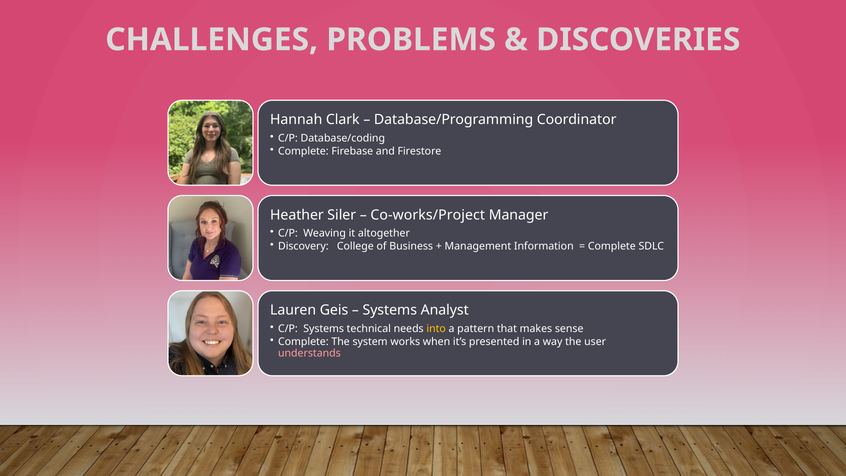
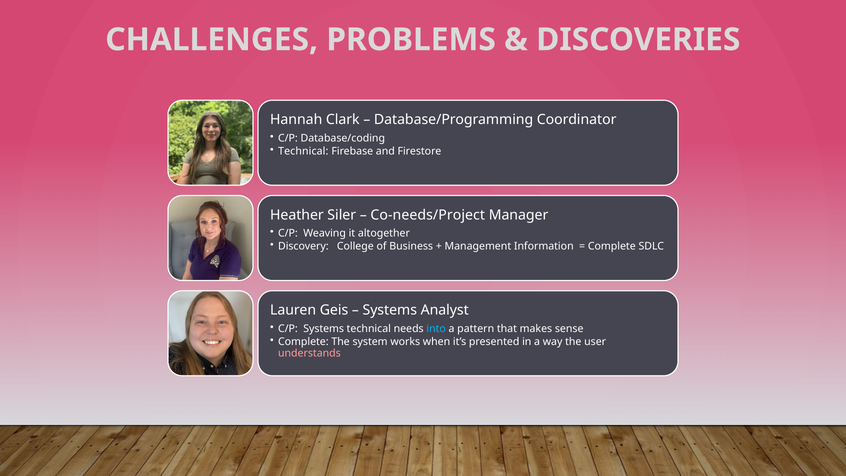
Complete: Complete -> Technical (303, 151)
Co-works/Project: Co-works/Project -> Co-needs/Project (428, 215)
into colour: yellow -> light blue (436, 328)
